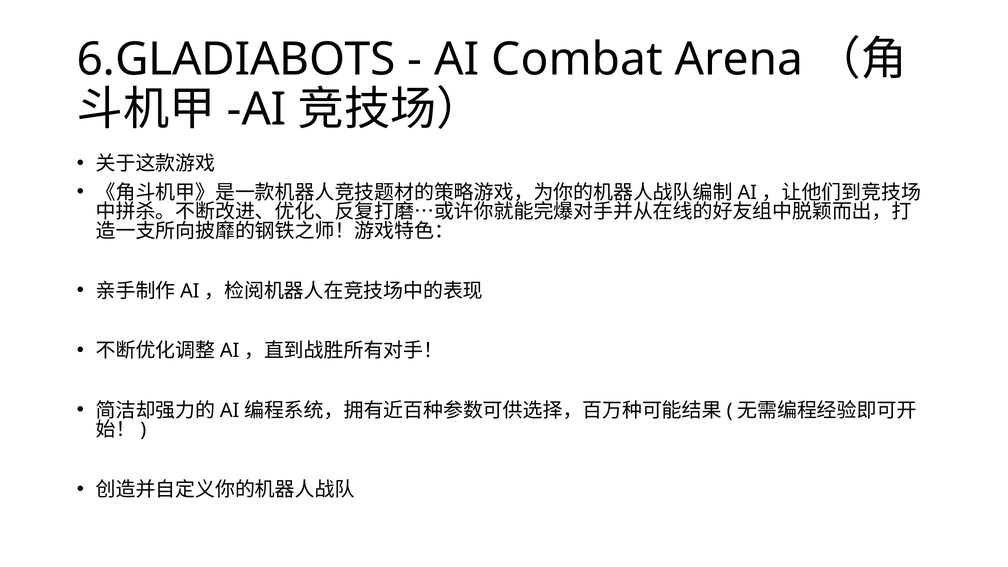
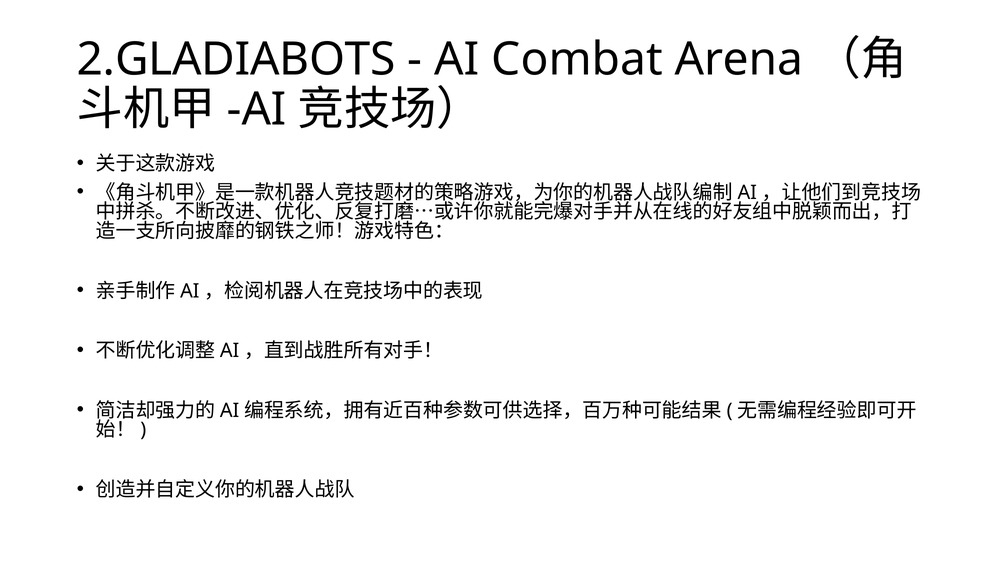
6.GLADIABOTS: 6.GLADIABOTS -> 2.GLADIABOTS (236, 60)
